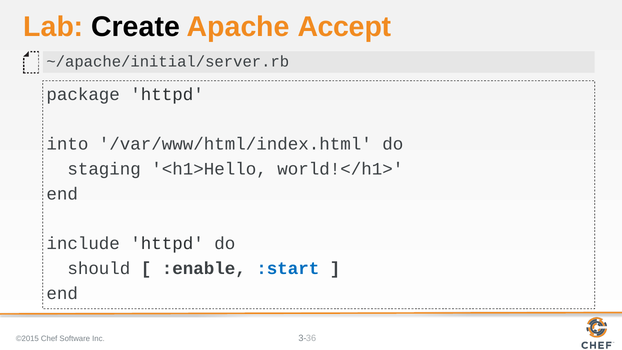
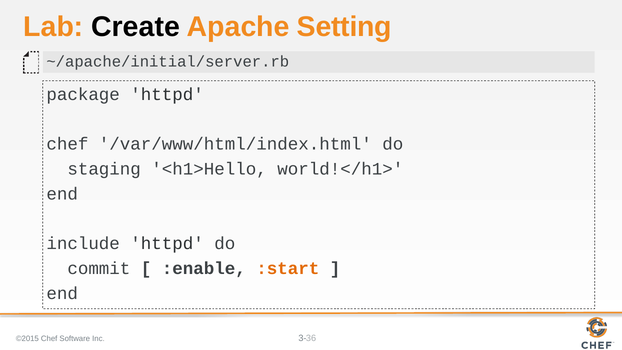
Accept: Accept -> Setting (344, 27)
into: into -> chef (67, 144)
should: should -> commit (99, 268)
:start colour: blue -> orange (288, 268)
